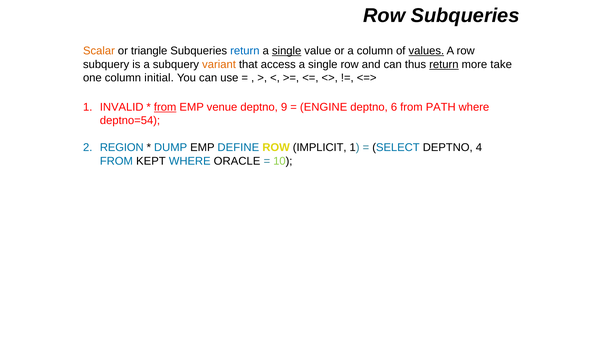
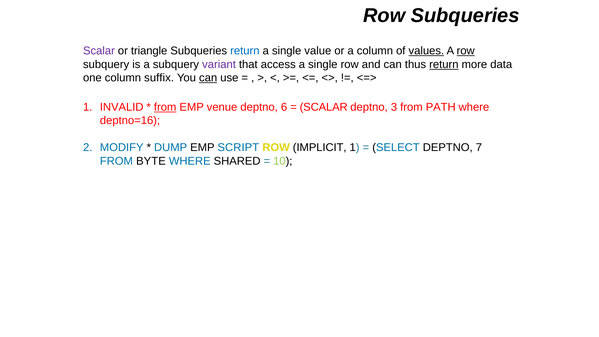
Scalar colour: orange -> purple (99, 51)
single underline: present -> none (287, 51)
row underline: none -> present (466, 51)
variant colour: orange -> purple (219, 64)
take: take -> data (501, 64)
initial: initial -> suffix (159, 78)
can underline: none -> present (208, 78)
9: 9 -> 6 (284, 107)
ENGINE: ENGINE -> SCALAR (324, 107)
6: 6 -> 3 (394, 107)
deptno=54: deptno=54 -> deptno=16 (130, 121)
REGION: REGION -> MODIFY (122, 148)
DEFINE: DEFINE -> SCRIPT (238, 148)
4: 4 -> 7 (479, 148)
KEPT: KEPT -> BYTE (151, 161)
ORACLE: ORACLE -> SHARED (237, 161)
